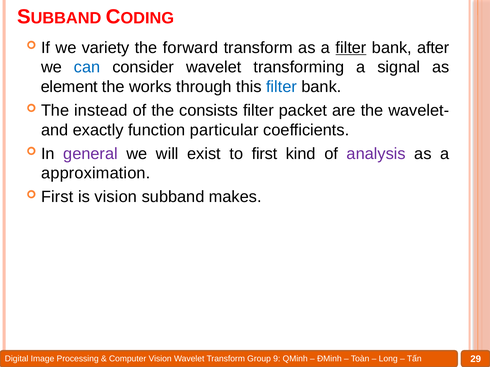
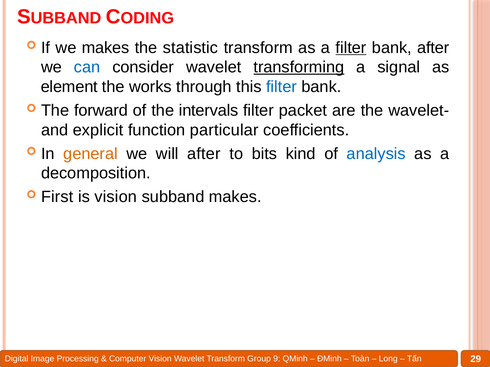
we variety: variety -> makes (106, 48)
forward: forward -> statistic (191, 48)
transforming underline: none -> present (299, 67)
instead: instead -> forward (101, 111)
consists: consists -> intervals (209, 111)
exactly: exactly -> explicit (98, 130)
general colour: purple -> orange (91, 154)
will exist: exist -> after (204, 154)
to first: first -> bits (264, 154)
analysis colour: purple -> blue (376, 154)
approximation: approximation -> decomposition (96, 173)
